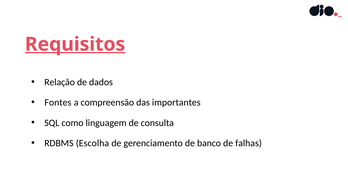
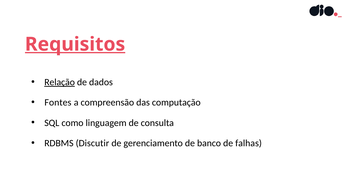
Relação underline: none -> present (60, 82)
importantes: importantes -> computação (176, 102)
Escolha: Escolha -> Discutir (92, 143)
